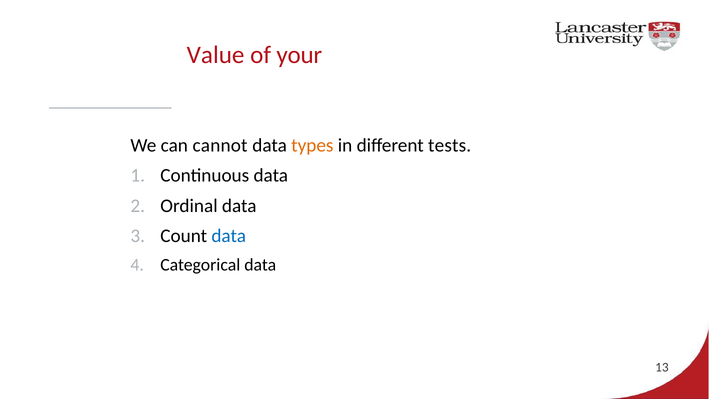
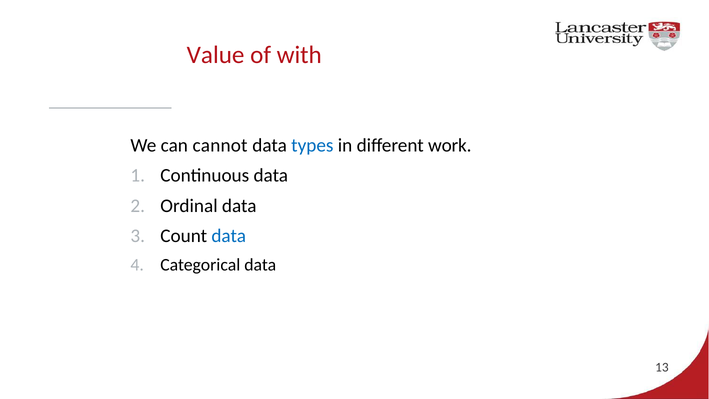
your: your -> with (299, 55)
types colour: orange -> blue (312, 145)
tests: tests -> work (450, 145)
